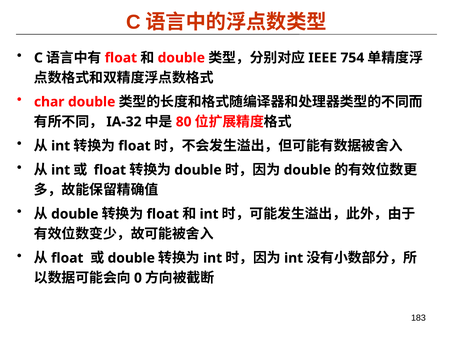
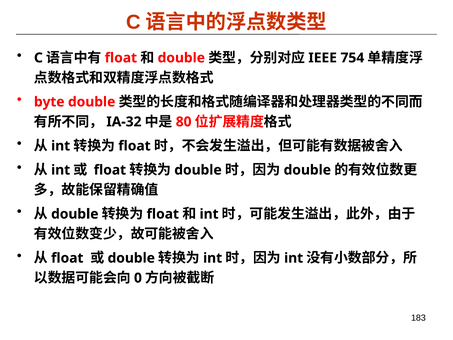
char: char -> byte (49, 102)
